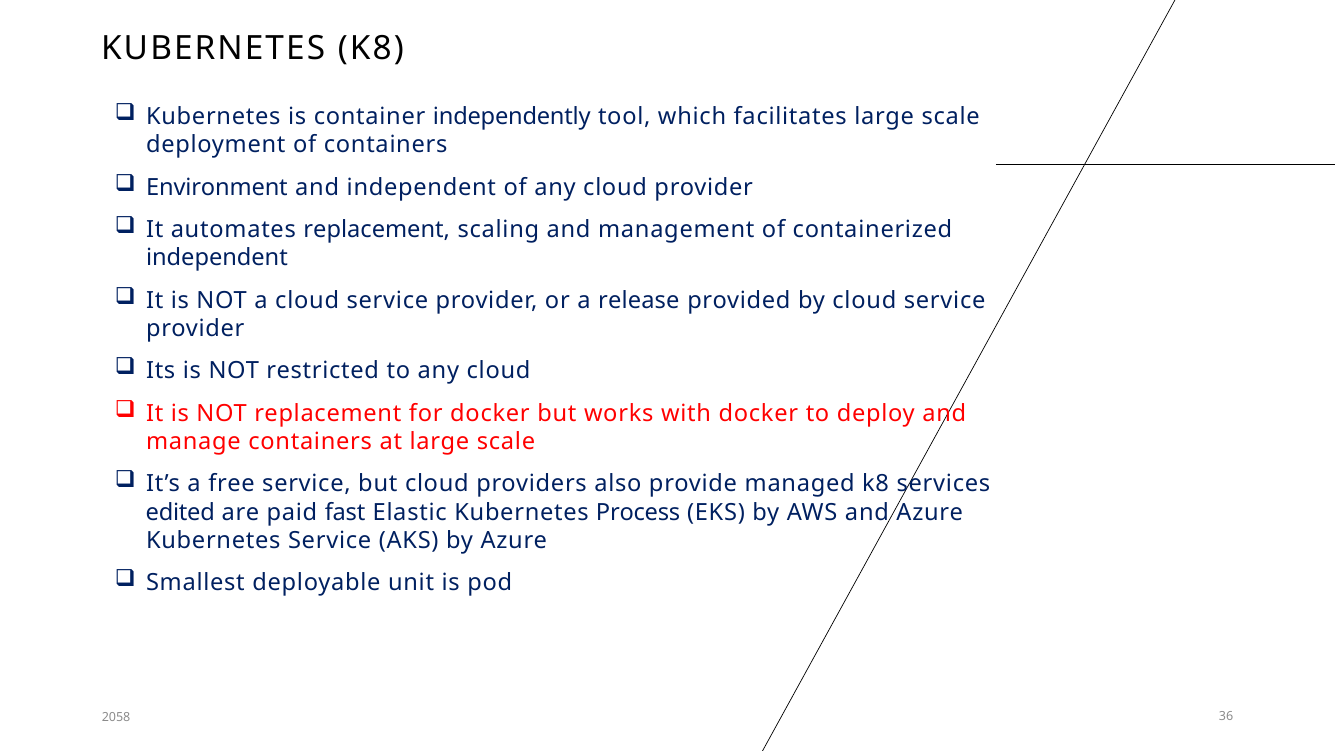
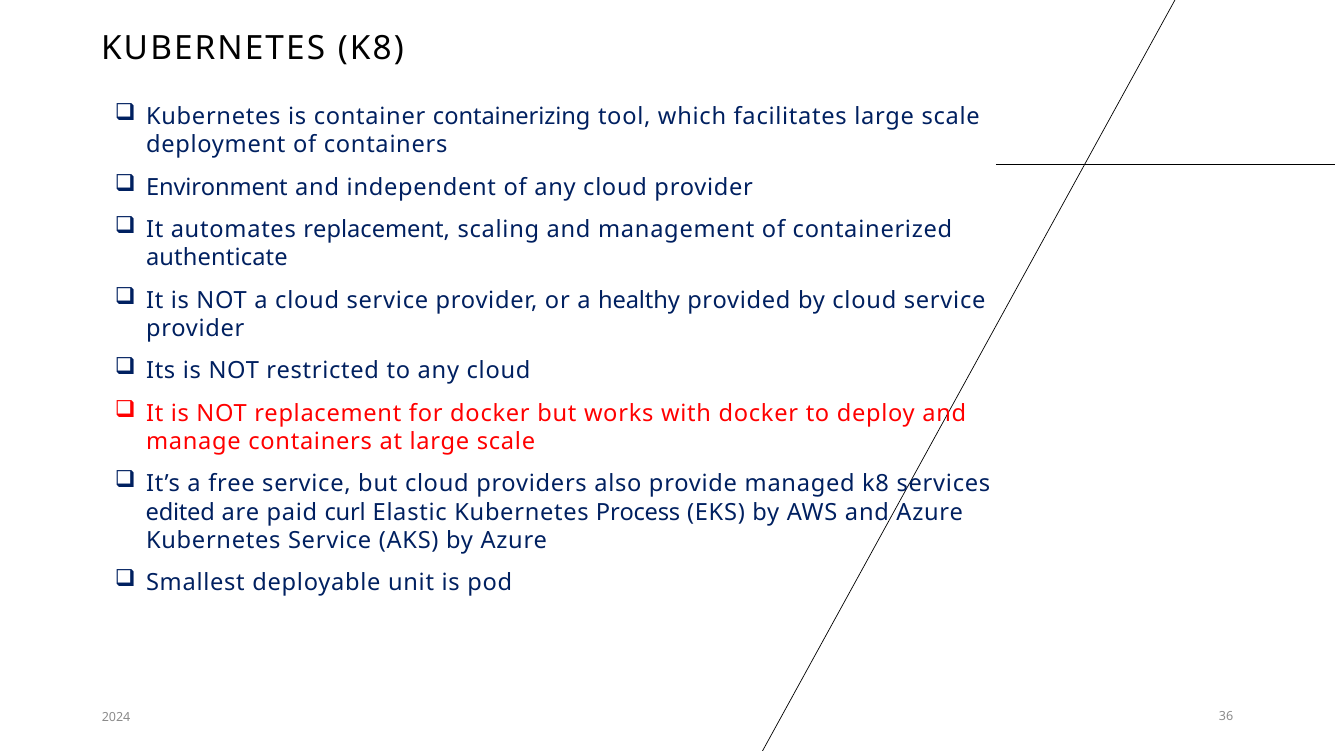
independently: independently -> containerizing (512, 117)
independent: independent -> authenticate (217, 258)
release: release -> healthy (639, 300)
fast: fast -> curl (345, 512)
2058: 2058 -> 2024 (116, 717)
